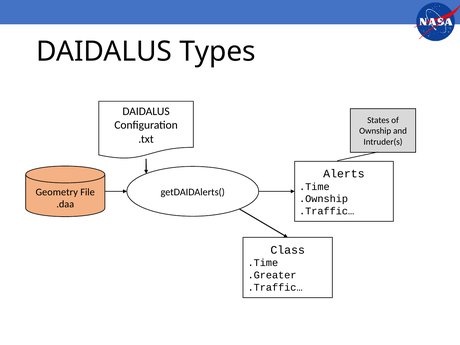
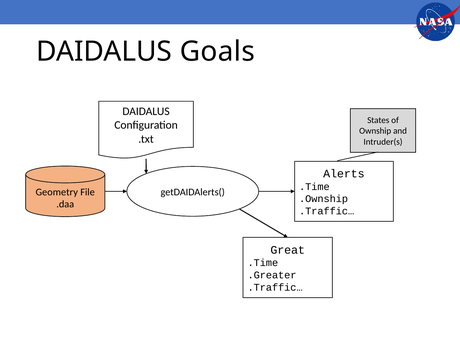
Types: Types -> Goals (217, 52)
Class: Class -> Great (288, 250)
